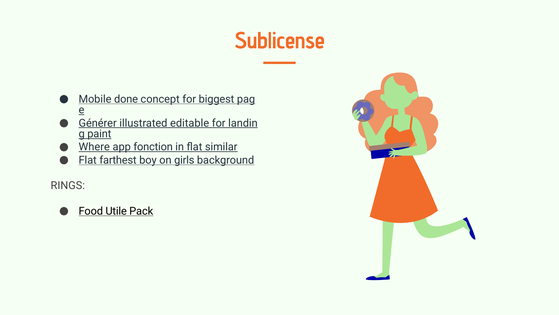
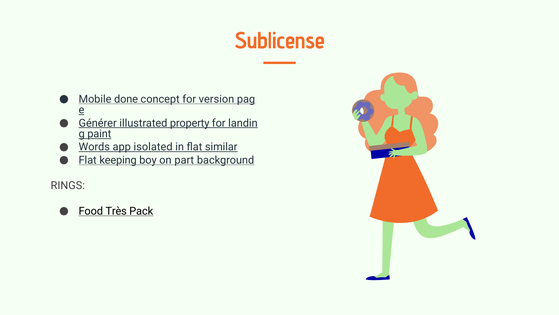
biggest: biggest -> version (216, 99)
editable: editable -> property (190, 123)
Where: Where -> Words (94, 147)
fonction: fonction -> isolated (153, 147)
farthest: farthest -> keeping (118, 160)
girls: girls -> part (184, 160)
Utile: Utile -> Très (116, 211)
